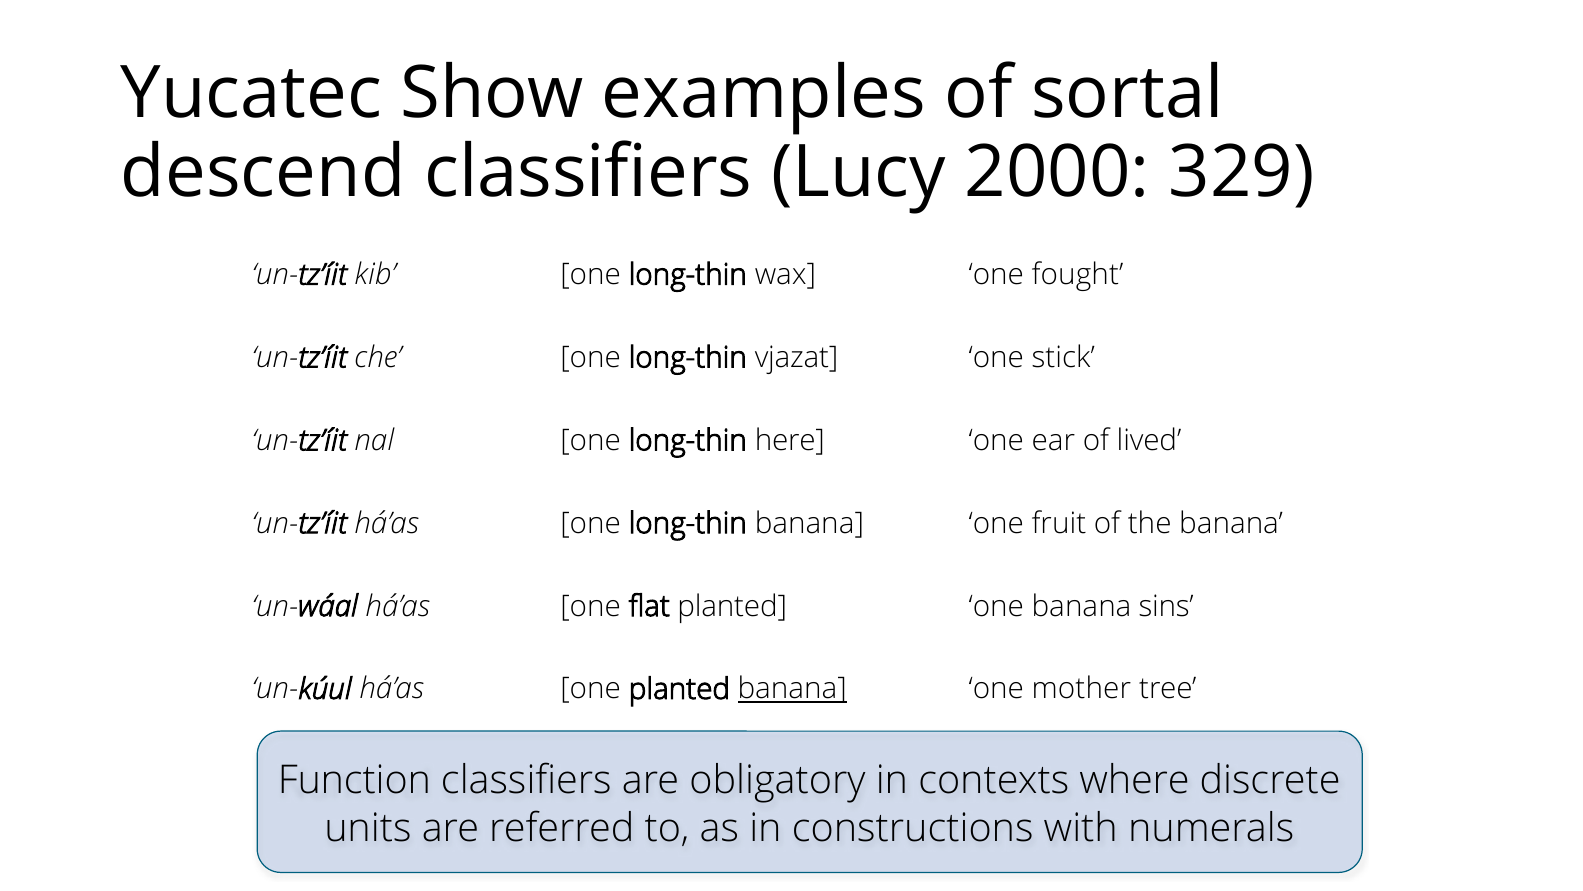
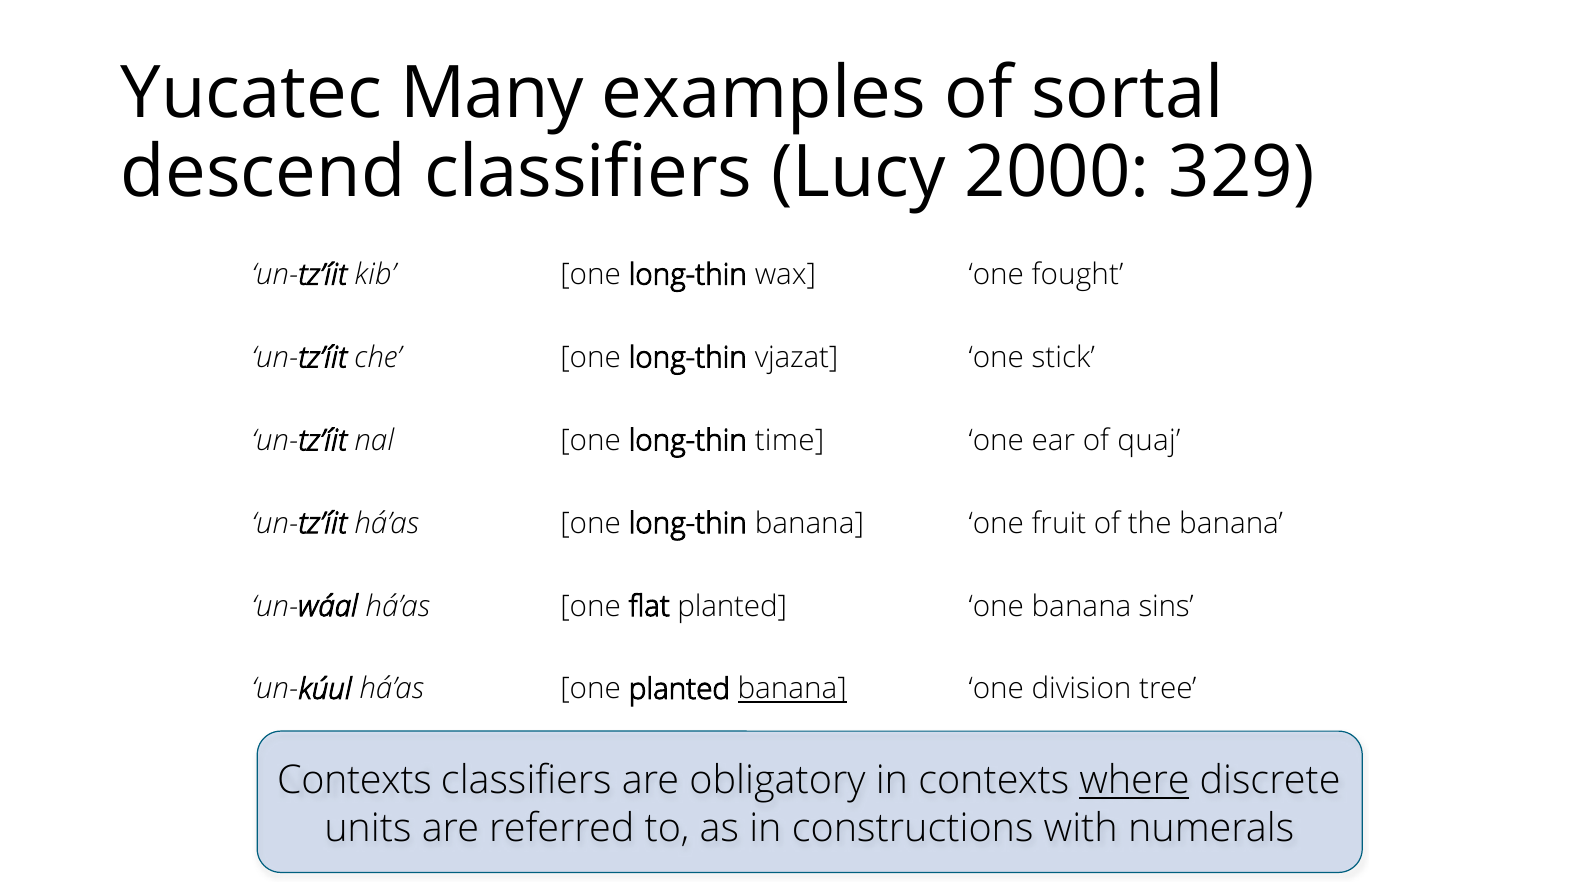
Show: Show -> Many (492, 94)
here: here -> time (790, 440)
lived: lived -> quaj (1149, 440)
mother: mother -> division (1081, 689)
Function: Function -> Contexts (354, 780)
where underline: none -> present (1134, 780)
